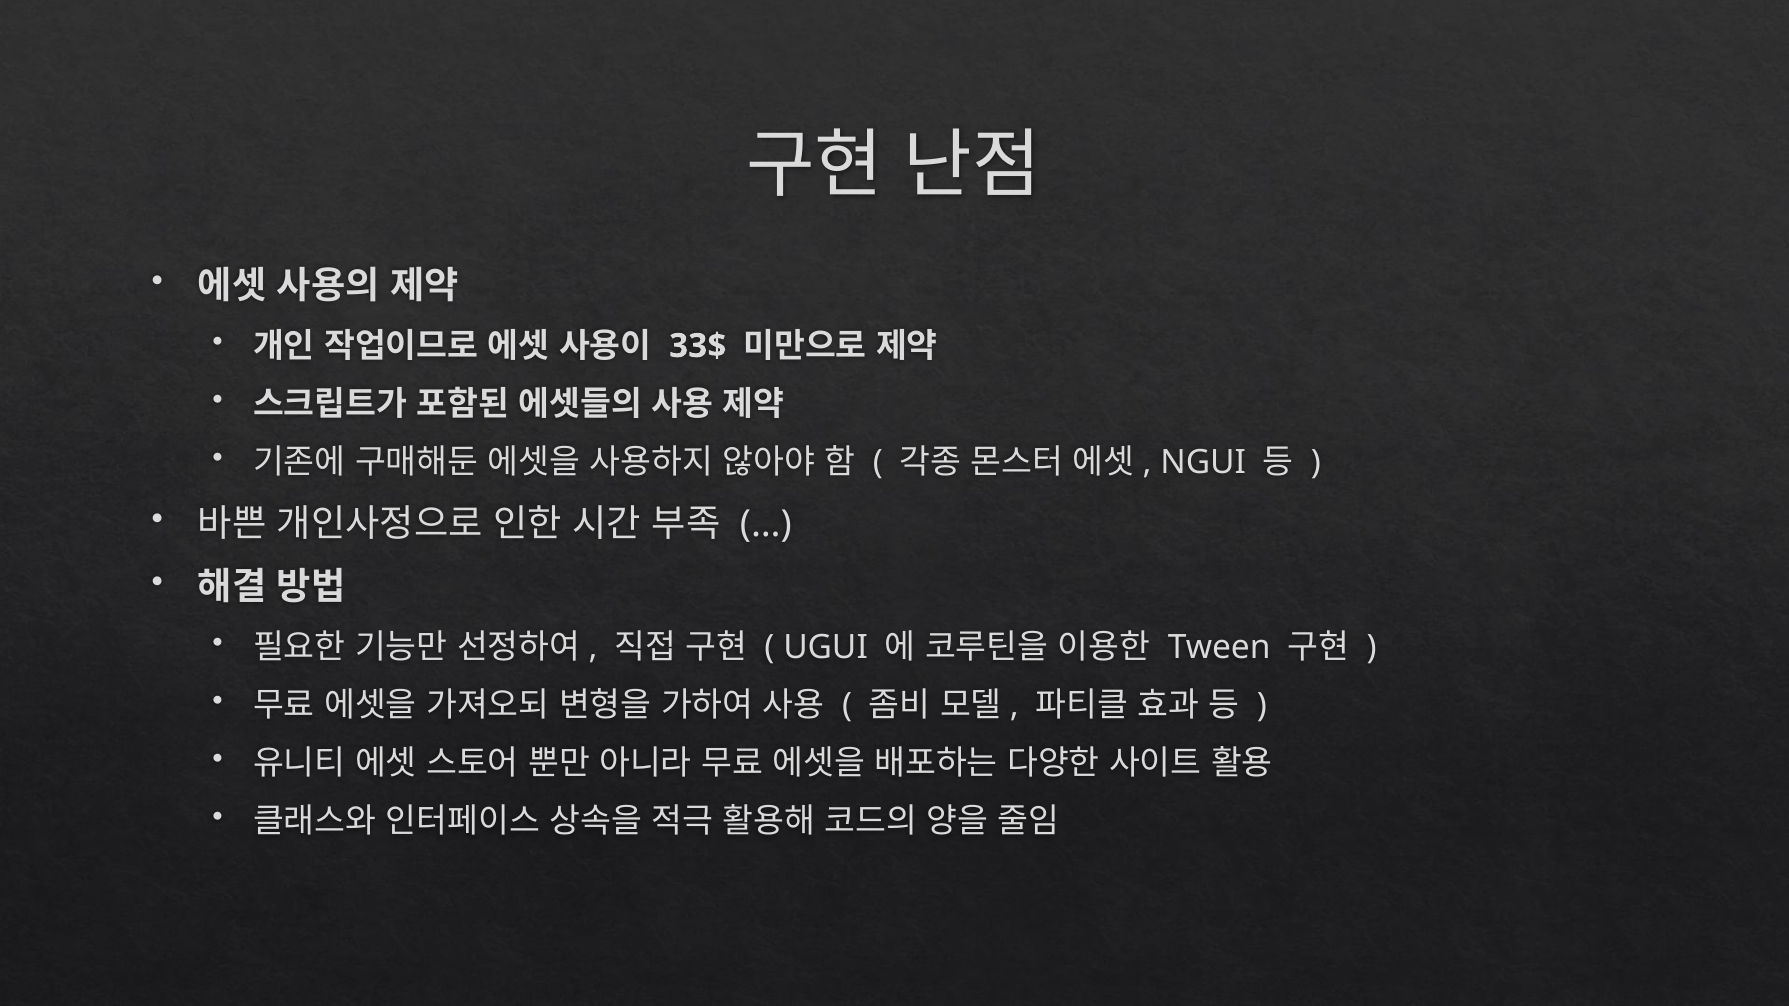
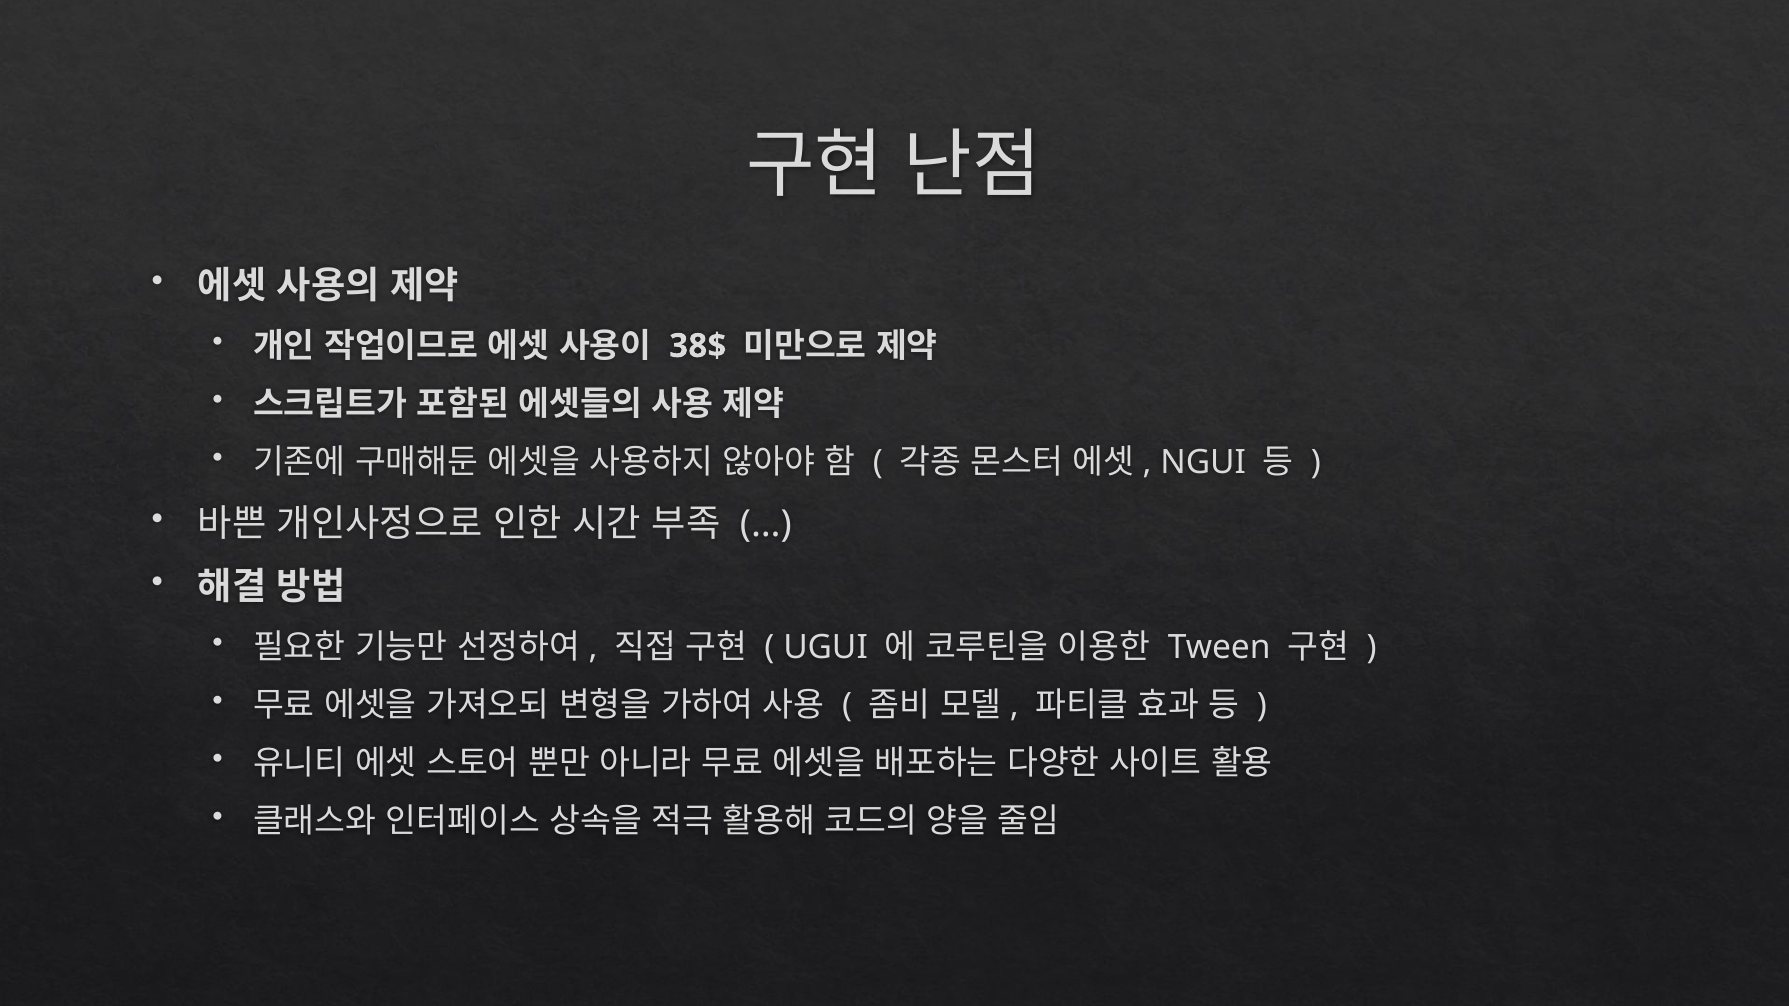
33$: 33$ -> 38$ (698, 346)
